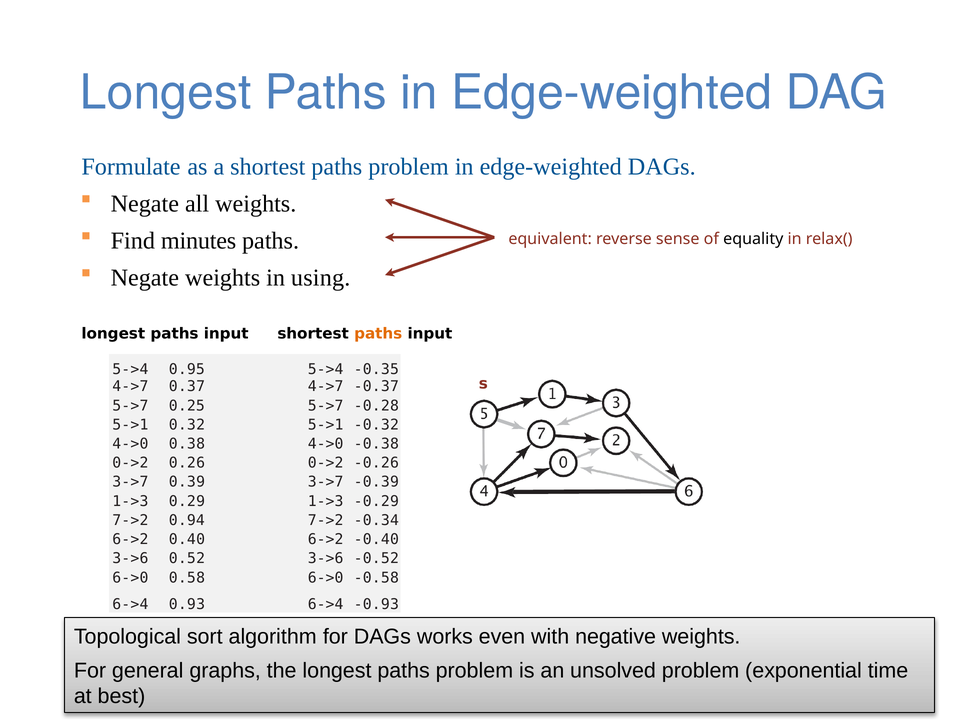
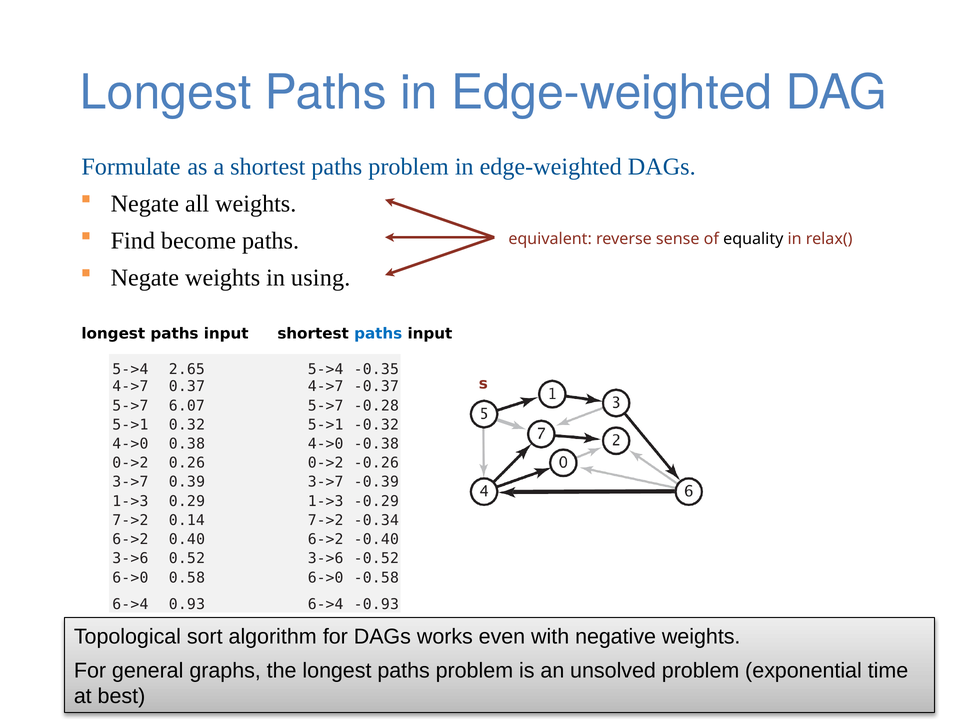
minutes: minutes -> become (198, 241)
paths colour: orange -> blue (378, 334)
0.95: 0.95 -> 2.65 (187, 369)
0.25: 0.25 -> 6.07 (187, 406)
0.94: 0.94 -> 0.14 (187, 521)
